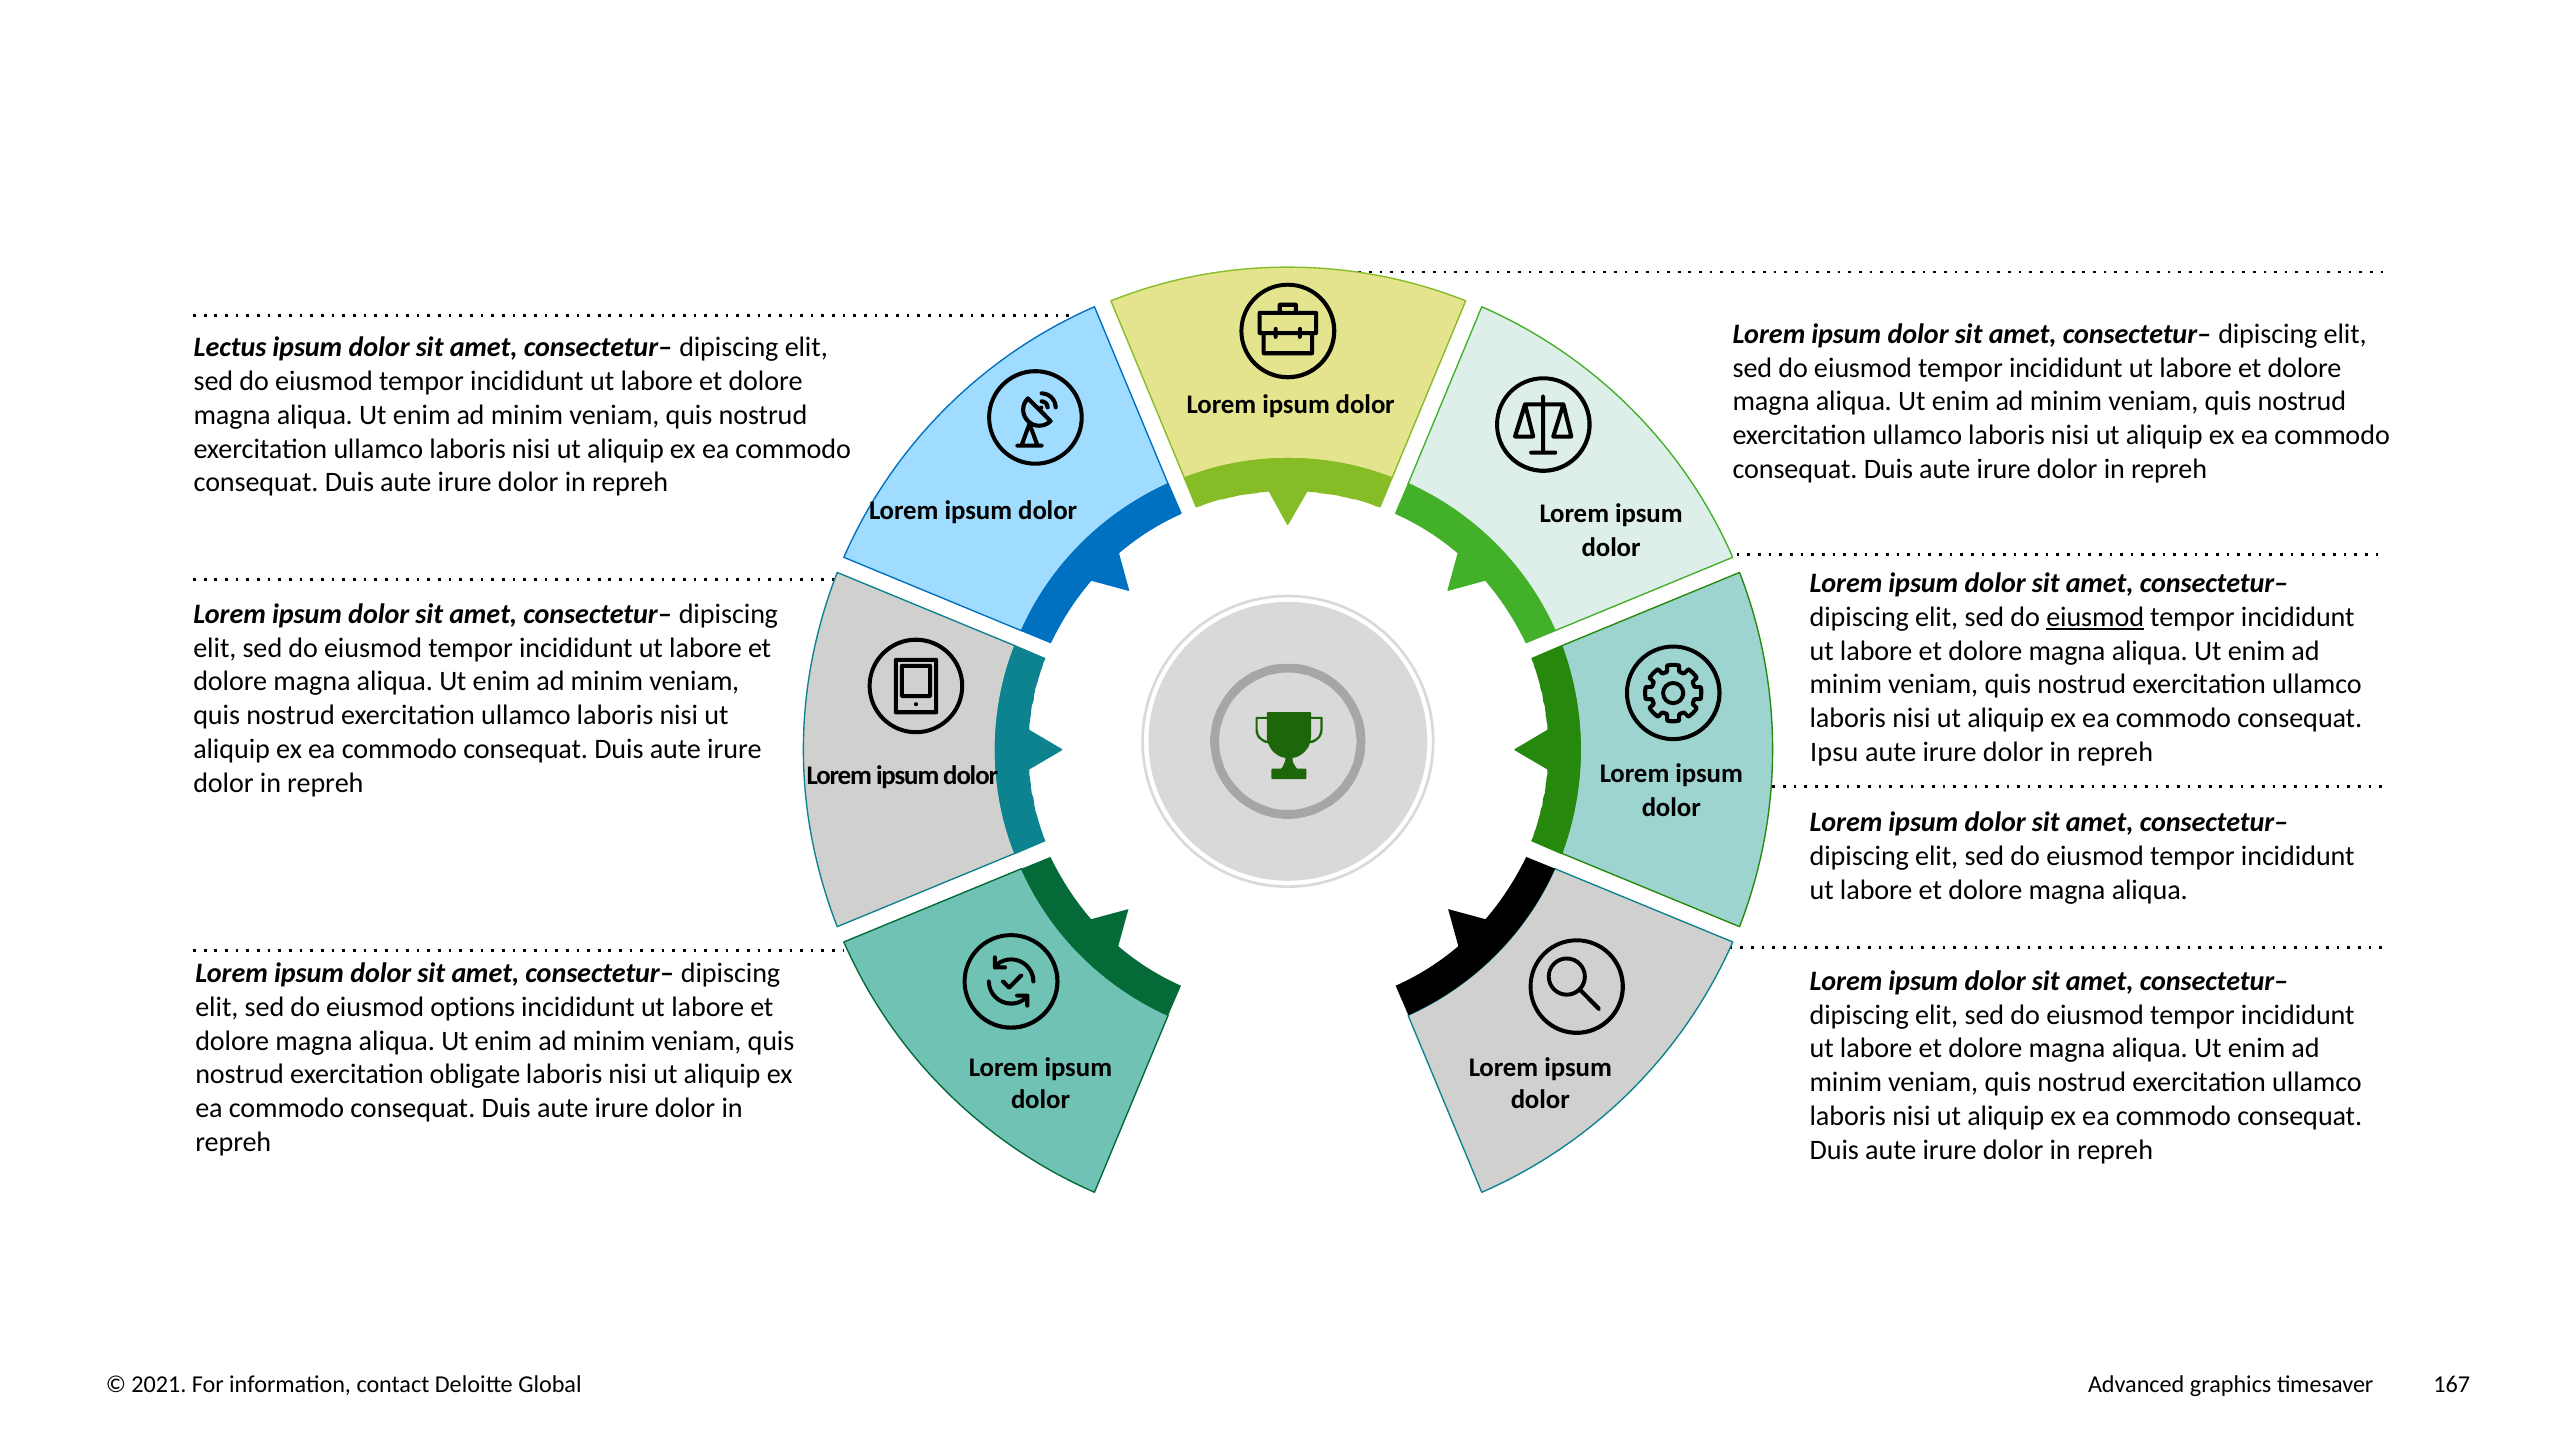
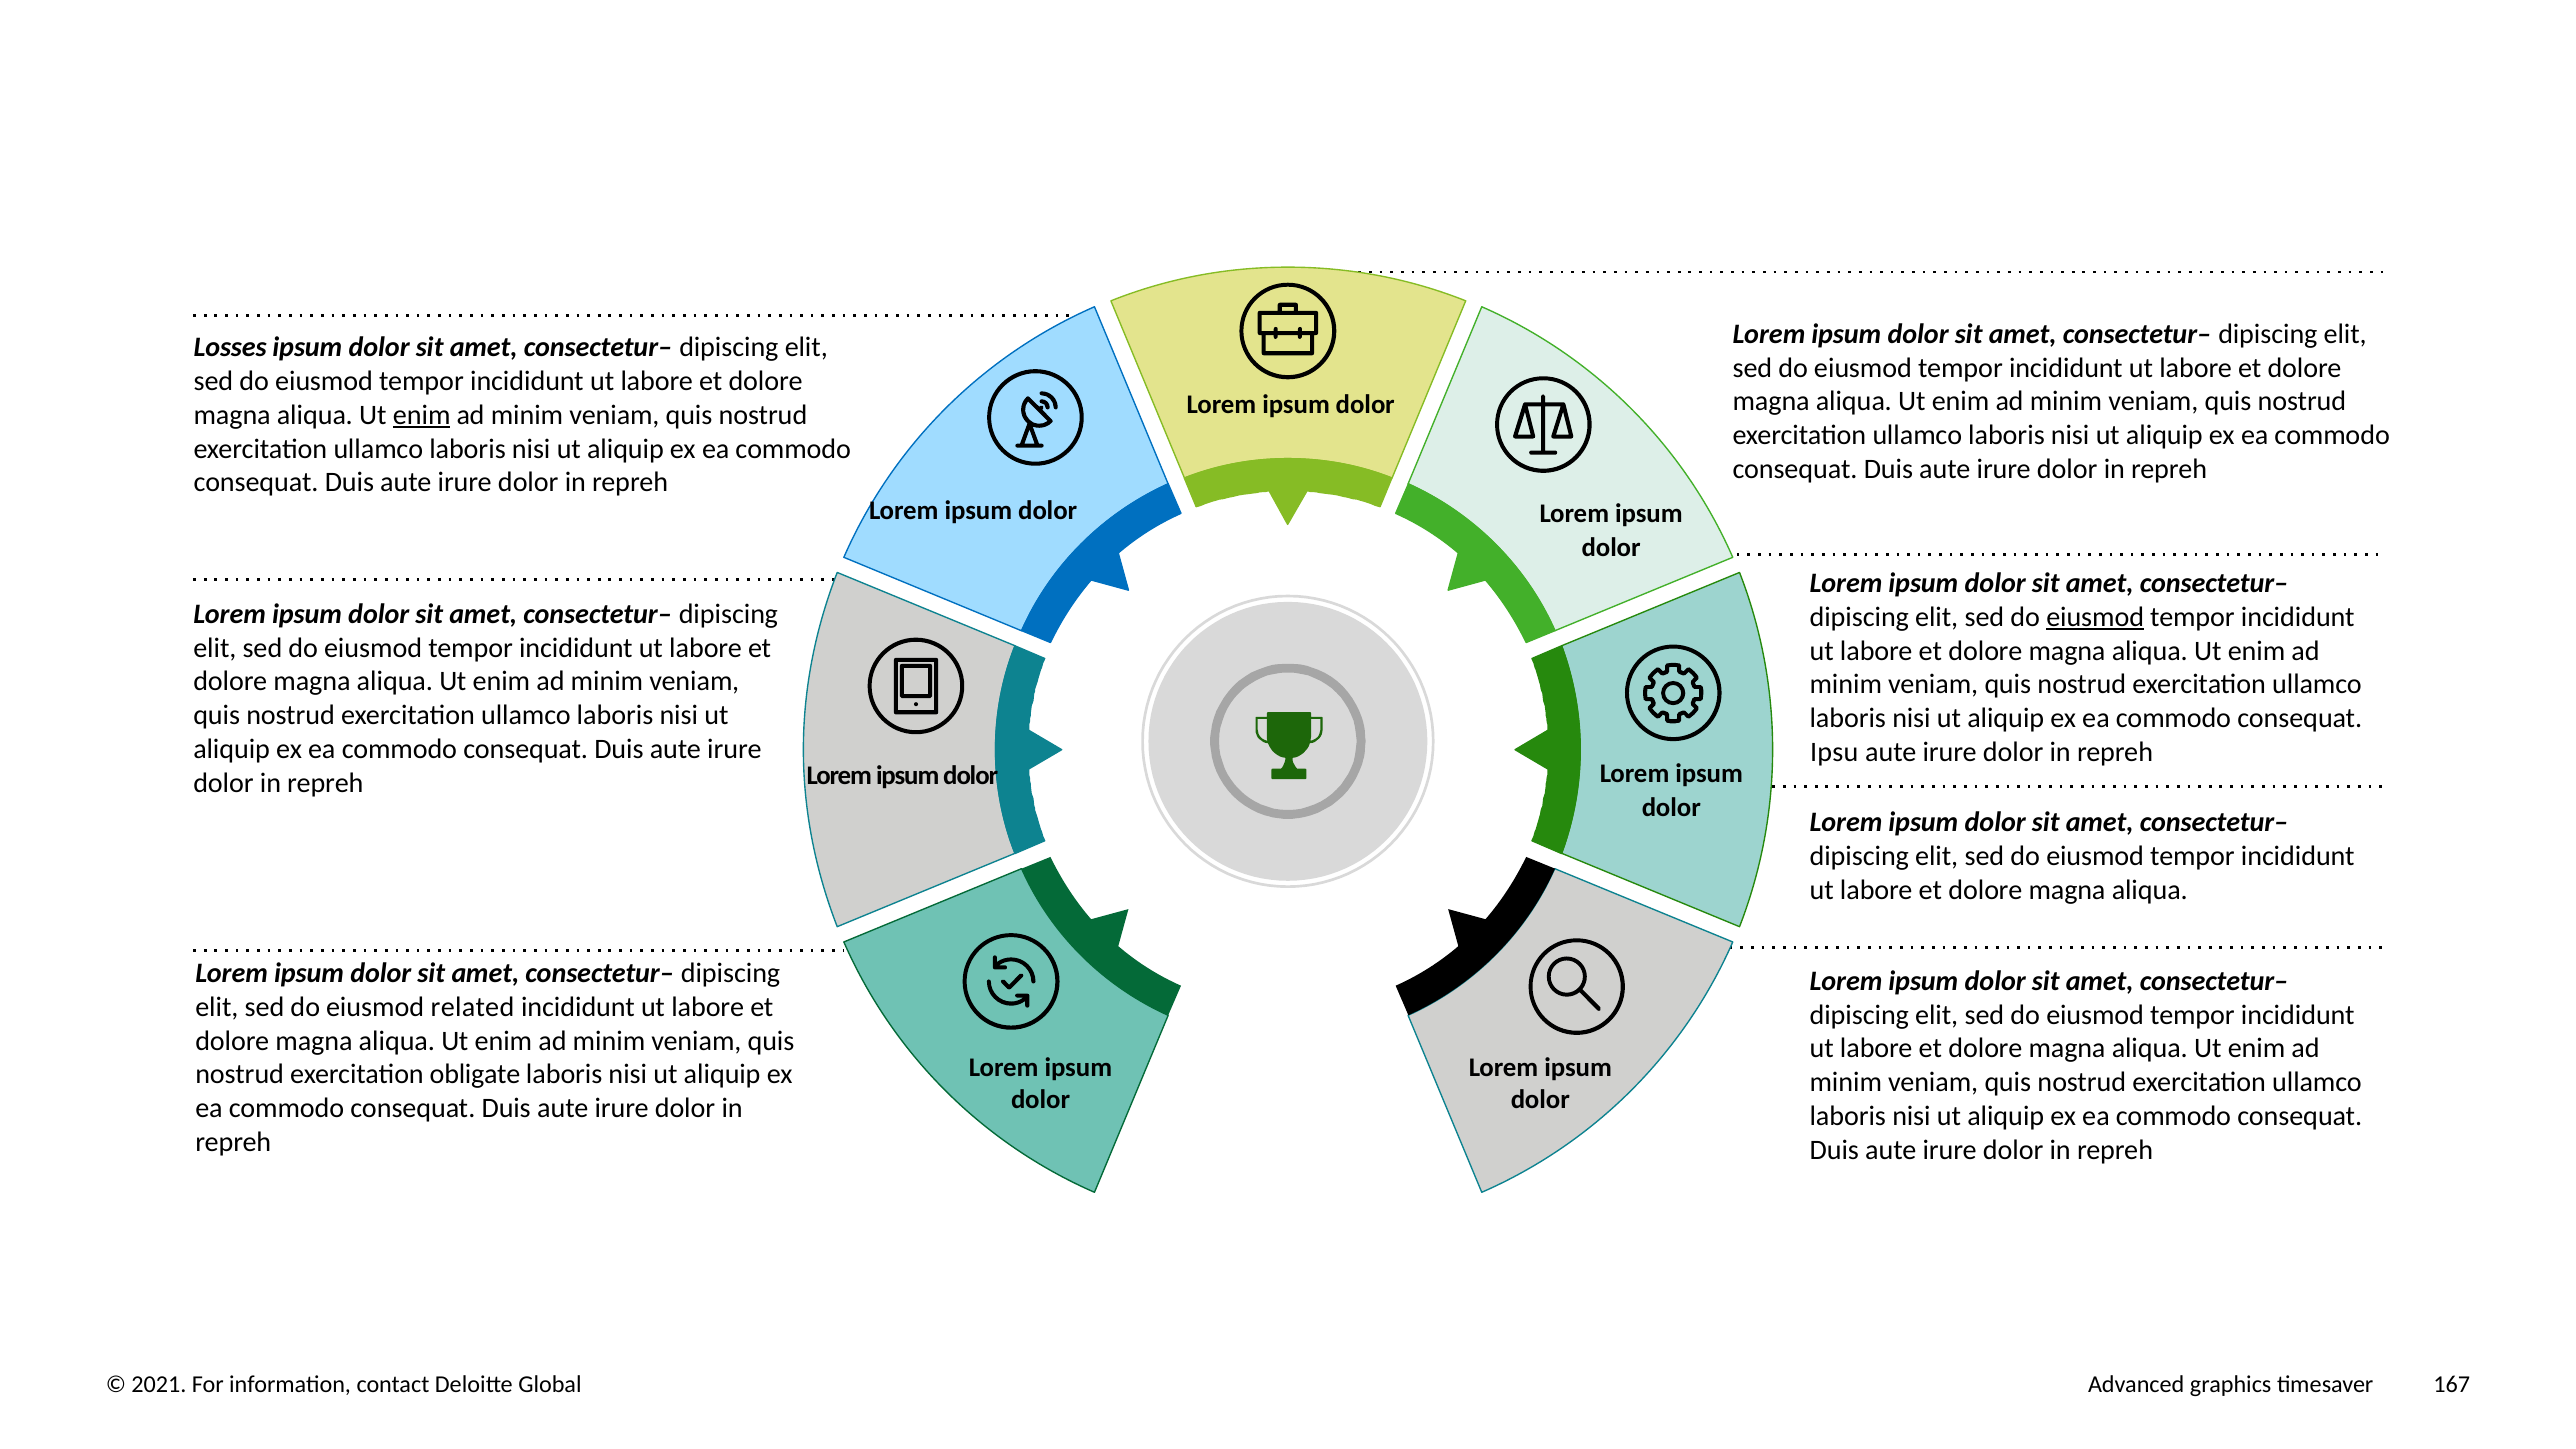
Lectus: Lectus -> Losses (230, 347)
enim underline: none -> present (422, 415)
options: options -> related (473, 1007)
